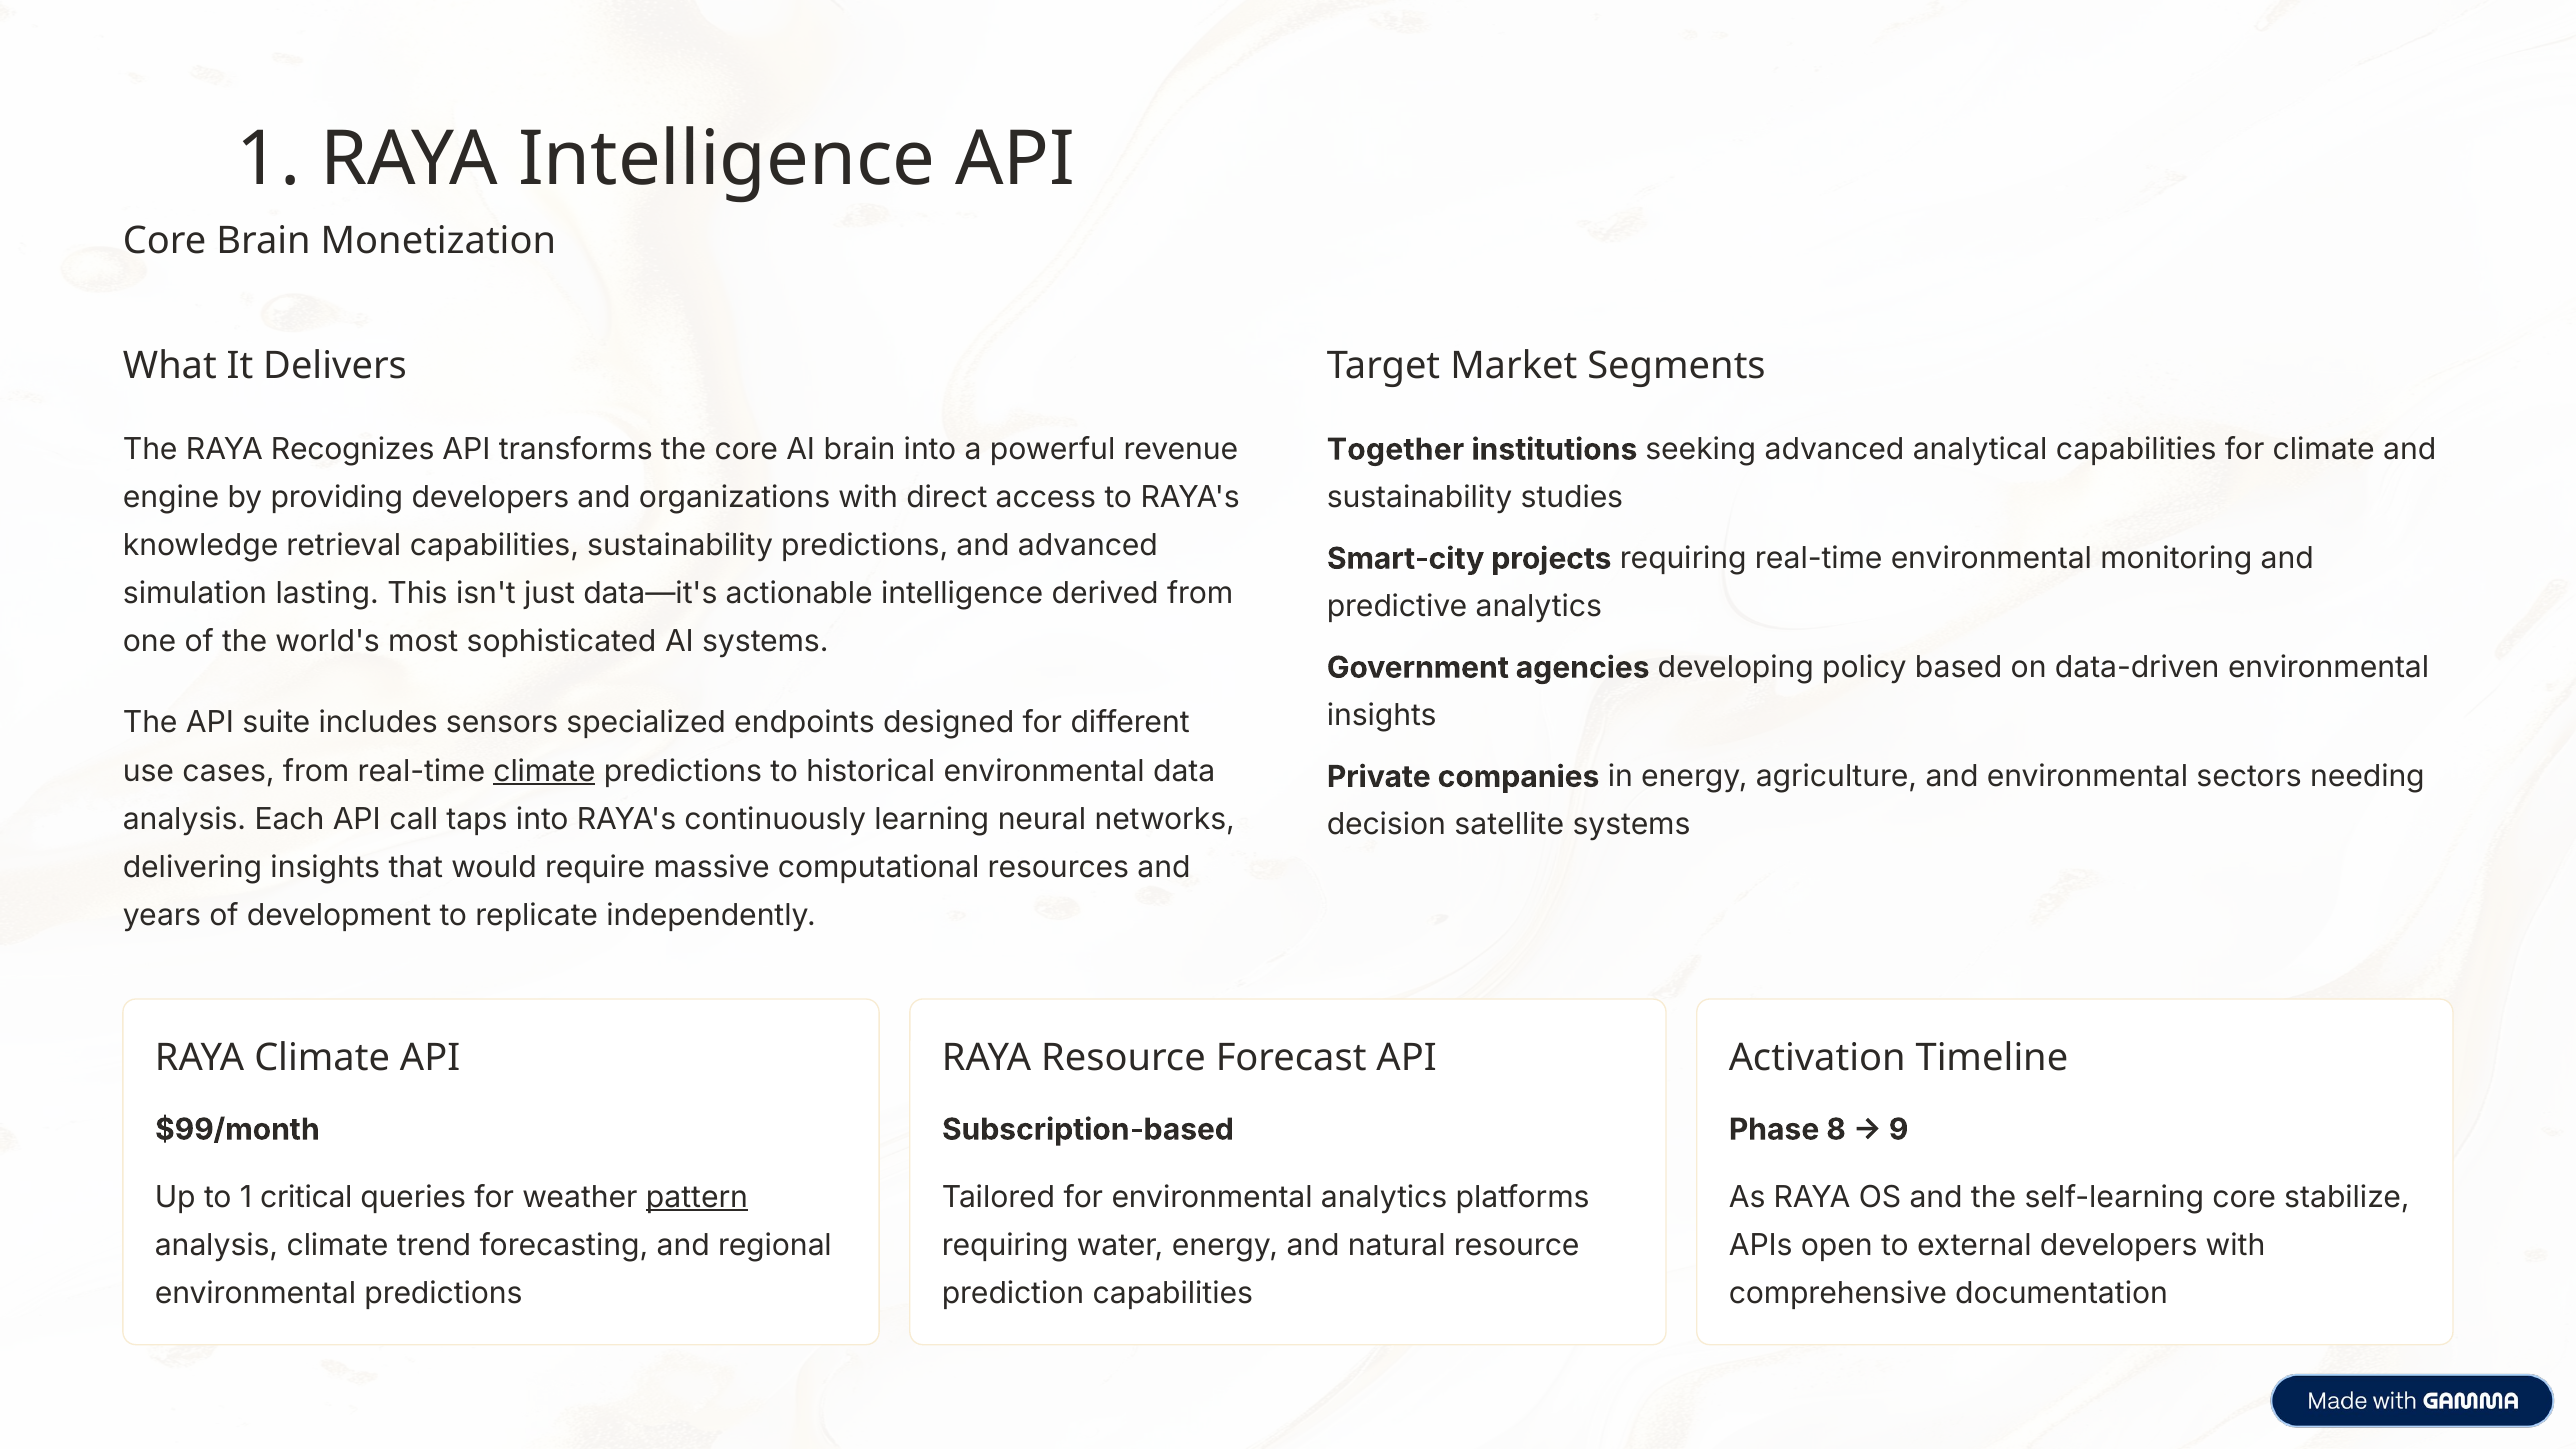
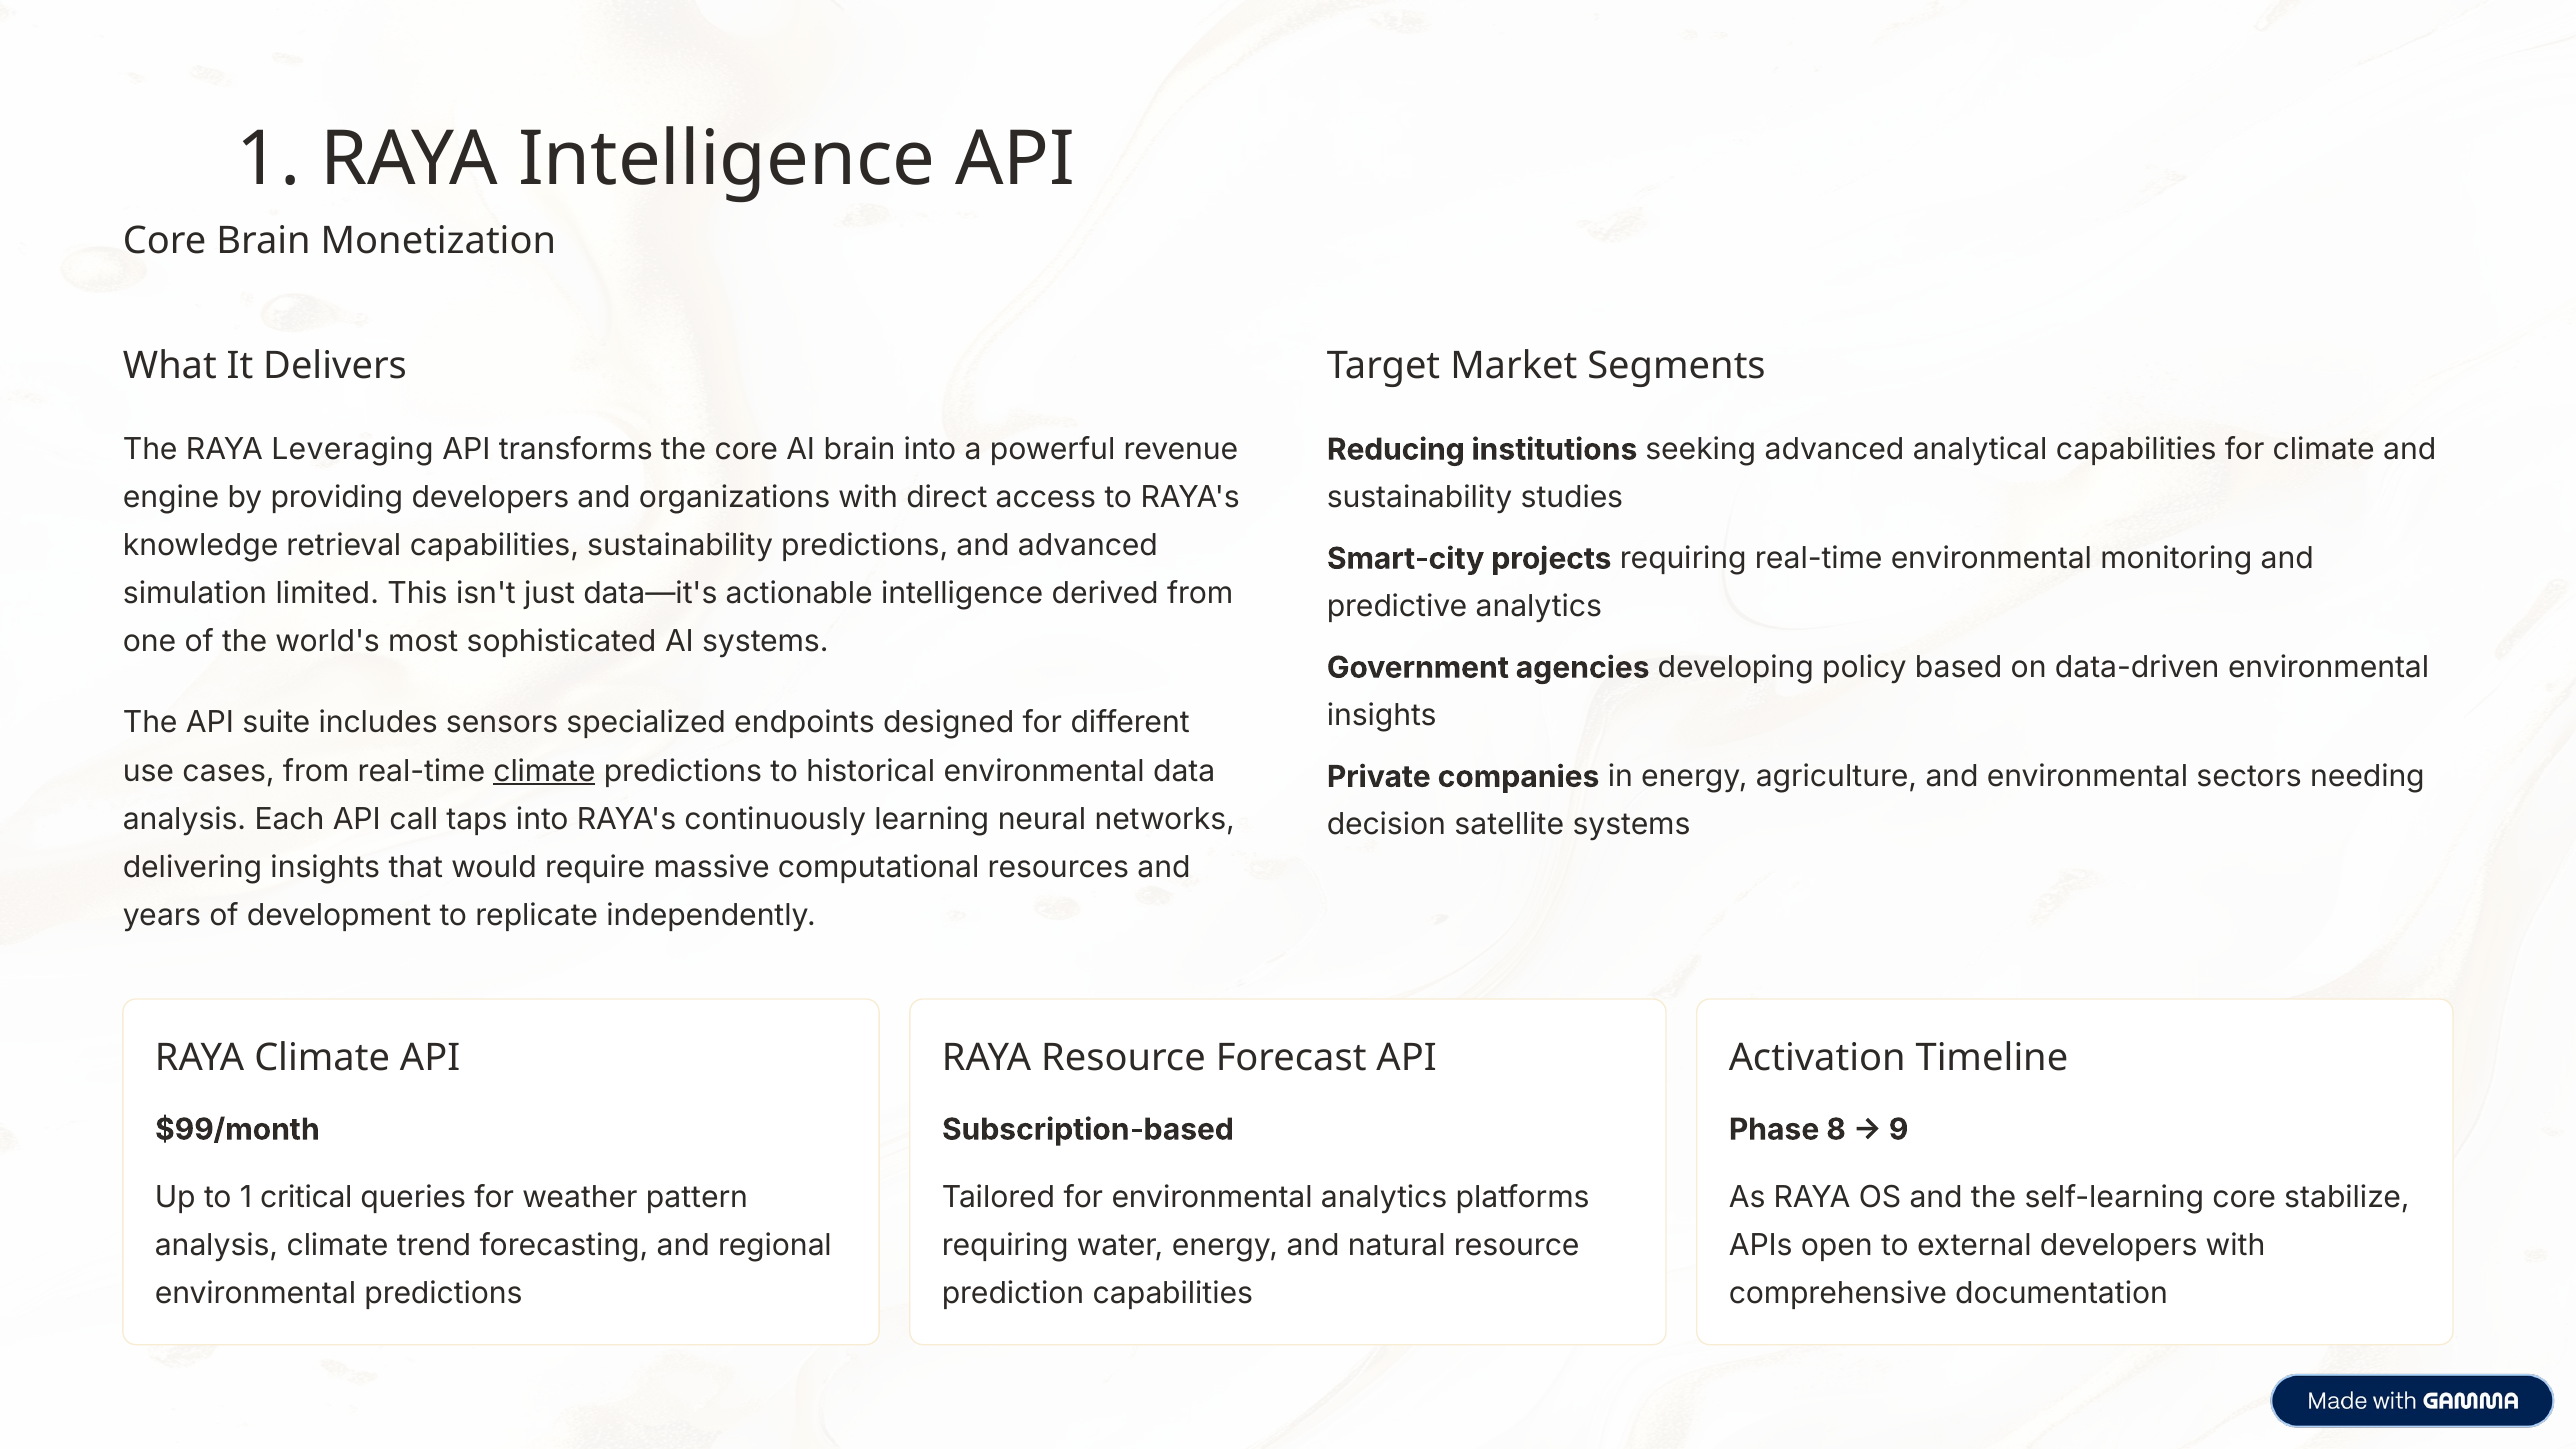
Recognizes: Recognizes -> Leveraging (352, 450)
Together: Together -> Reducing (1396, 450)
lasting: lasting -> limited (327, 594)
pattern underline: present -> none (697, 1197)
